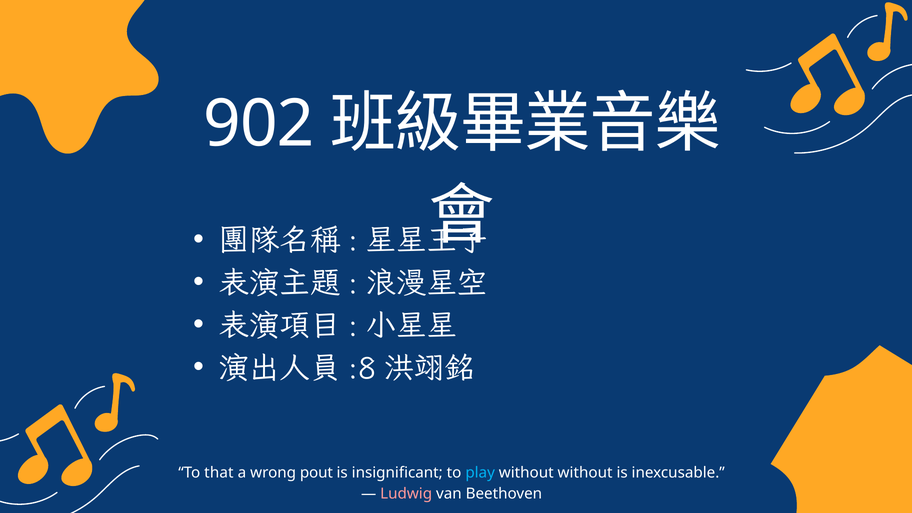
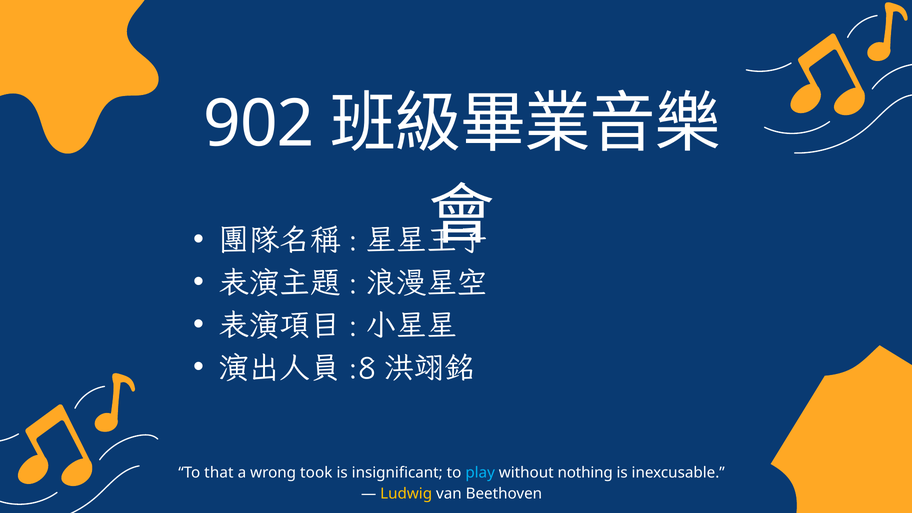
pout: pout -> took (316, 473)
without without: without -> nothing (585, 473)
Ludwig colour: pink -> yellow (406, 494)
